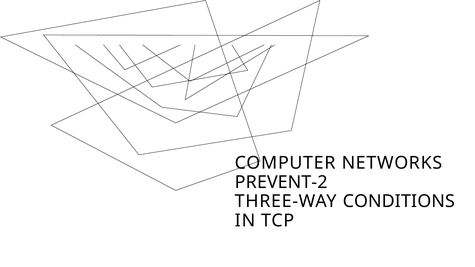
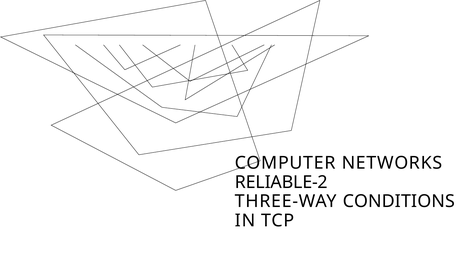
PREVENT-2: PREVENT-2 -> RELIABLE-2 (281, 182)
